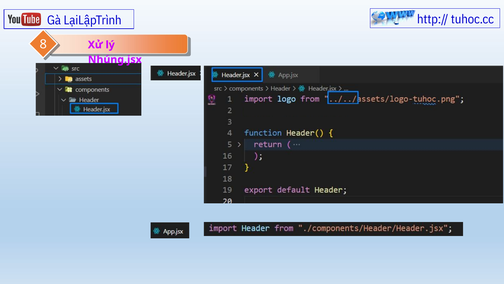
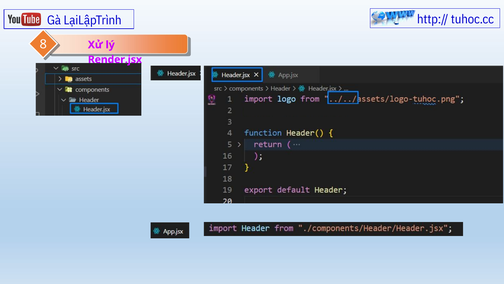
Nhúng.jsx: Nhúng.jsx -> Render.jsx (115, 59)
